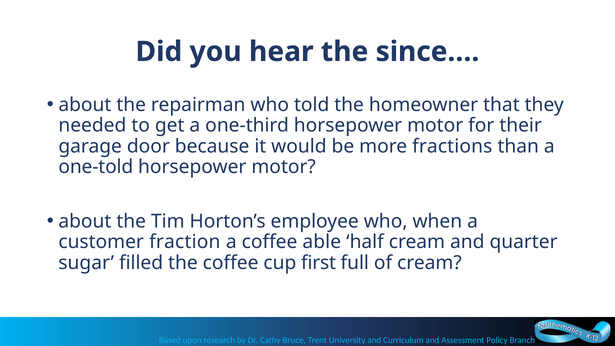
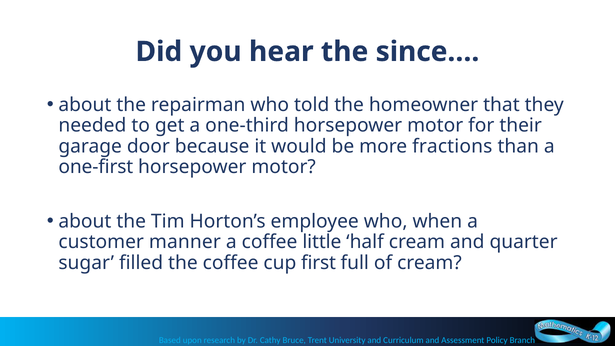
one-told: one-told -> one-first (96, 167)
fraction: fraction -> manner (185, 242)
able: able -> little (322, 242)
